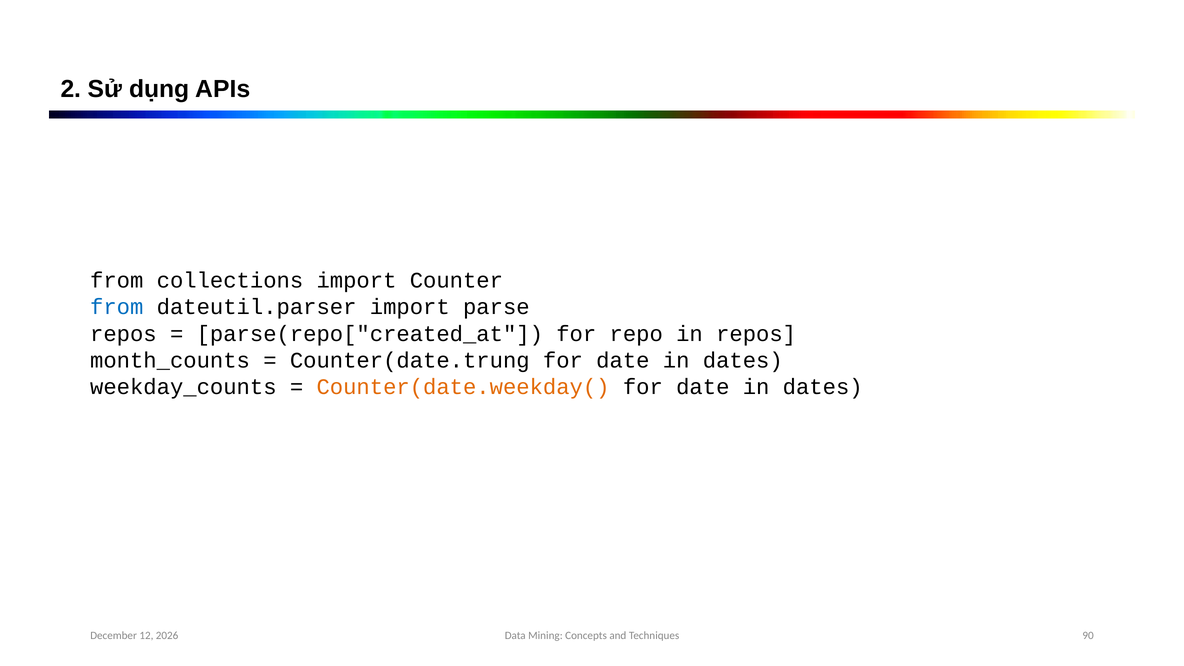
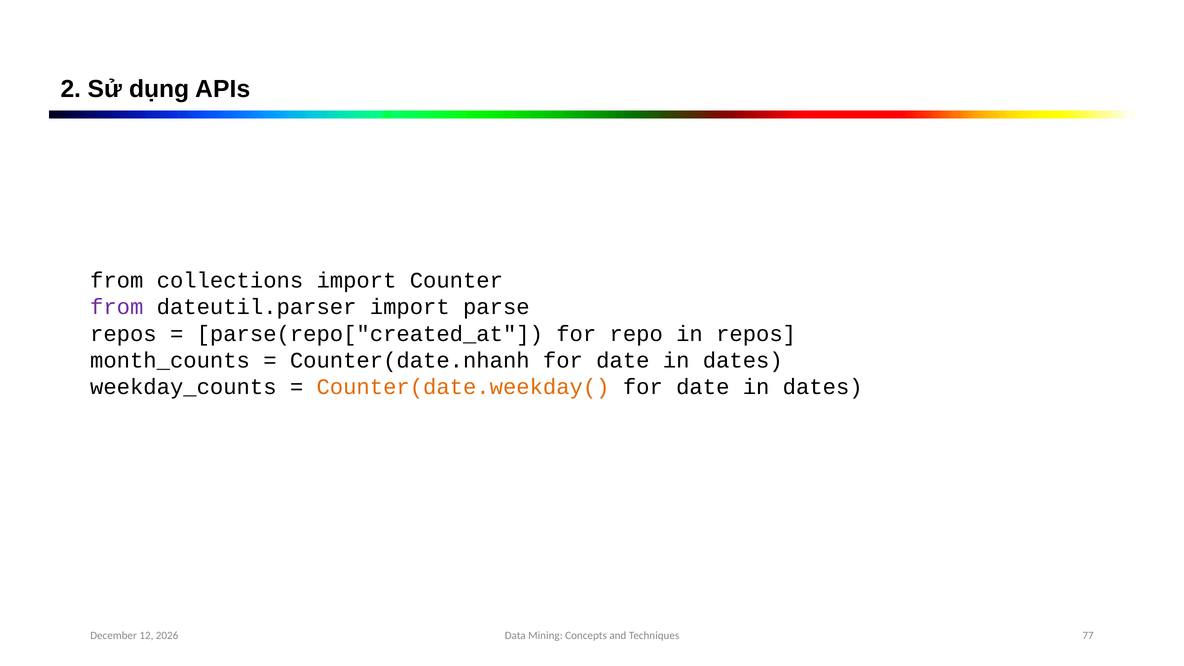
from colour: blue -> purple (117, 307)
Counter(date.trung: Counter(date.trung -> Counter(date.nhanh (410, 360)
90: 90 -> 77 (1088, 636)
